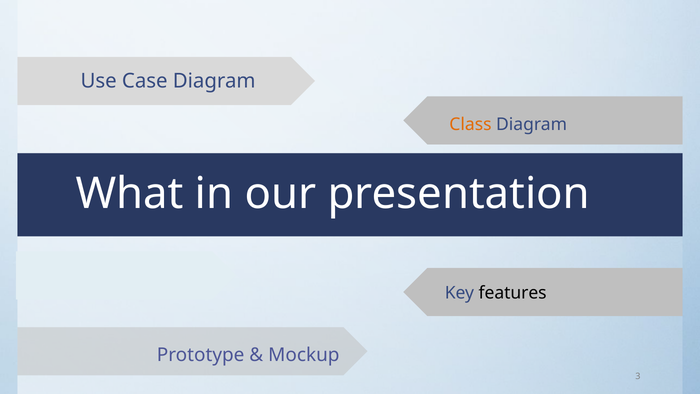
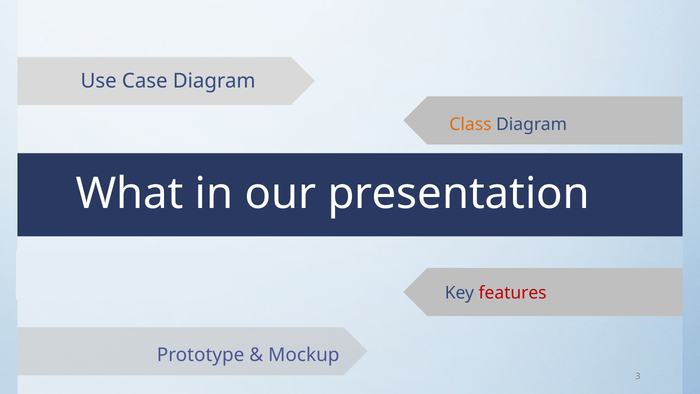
features colour: black -> red (513, 293)
